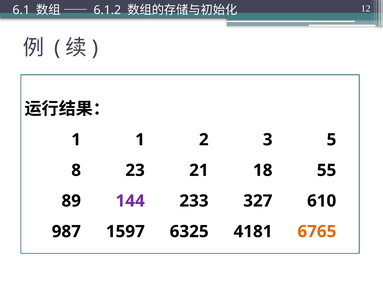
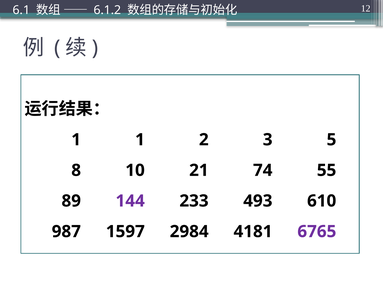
23: 23 -> 10 (135, 170)
18: 18 -> 74 (263, 170)
327: 327 -> 493 (258, 201)
6325: 6325 -> 2984 (189, 232)
6765 colour: orange -> purple (317, 232)
